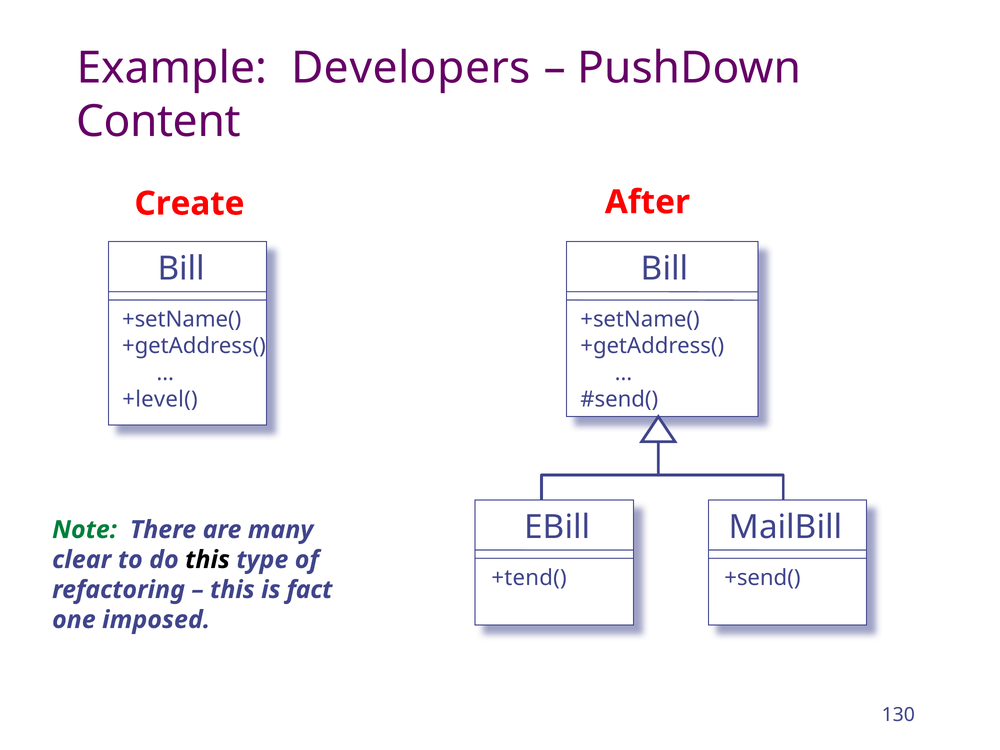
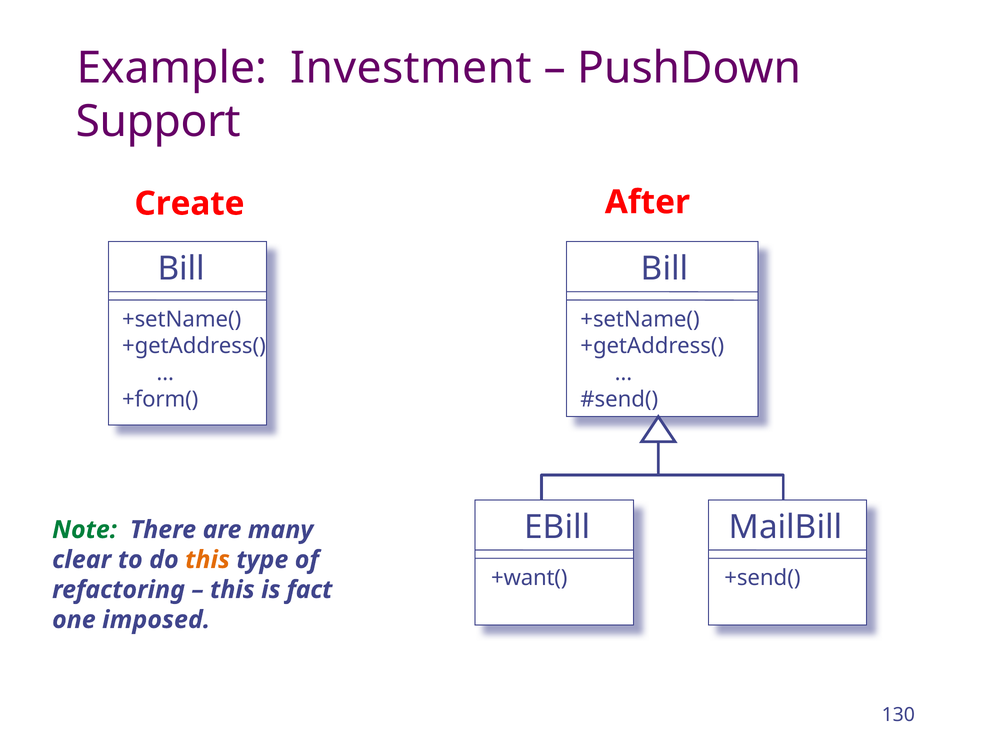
Developers: Developers -> Investment (411, 68)
Content: Content -> Support (158, 121)
+level(: +level( -> +form( (160, 399)
this colour: black -> orange (208, 560)
+tend(: +tend( -> +want( (529, 578)
